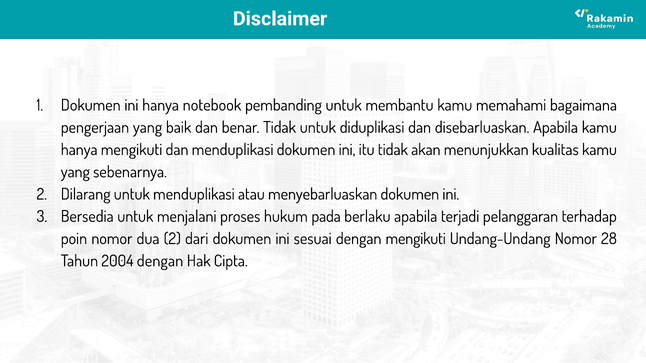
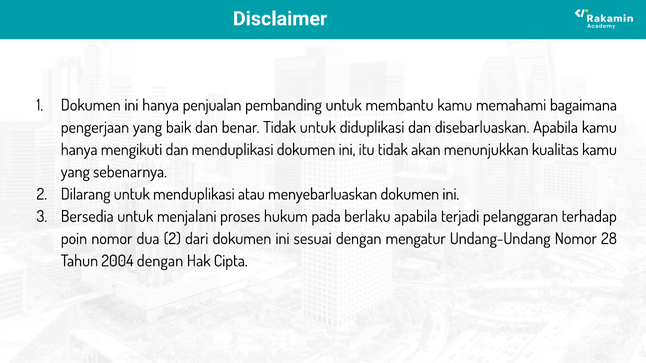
notebook: notebook -> penjualan (212, 105)
dengan mengikuti: mengikuti -> mengatur (416, 239)
